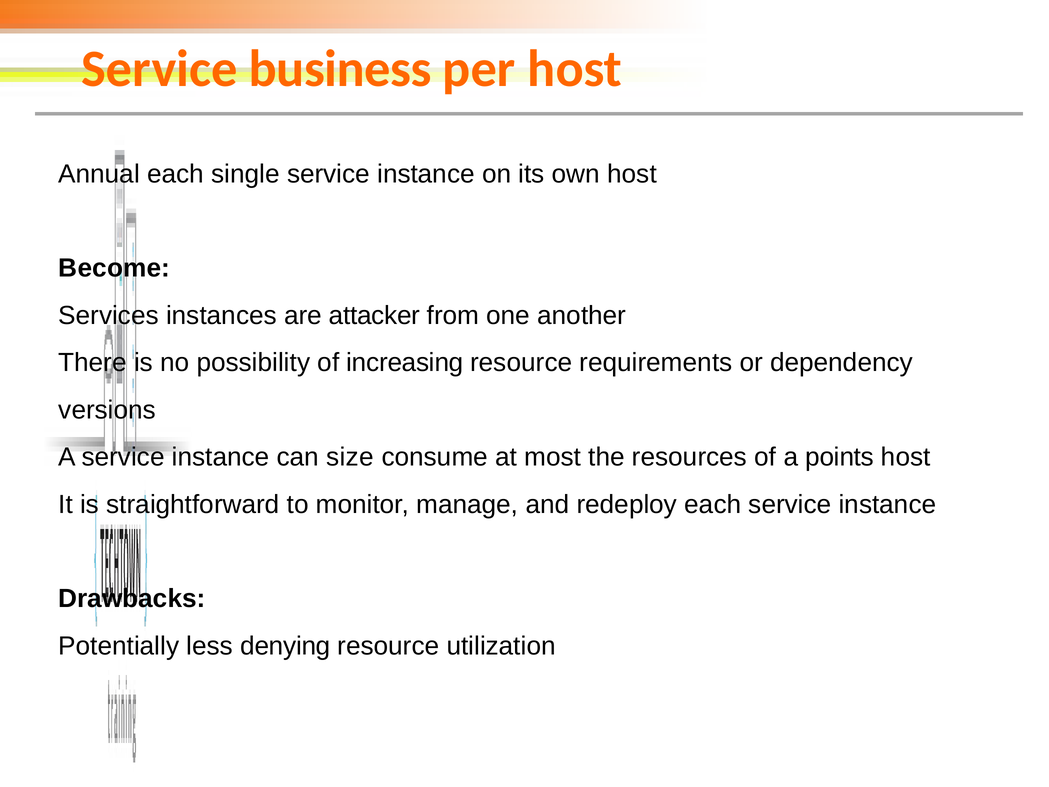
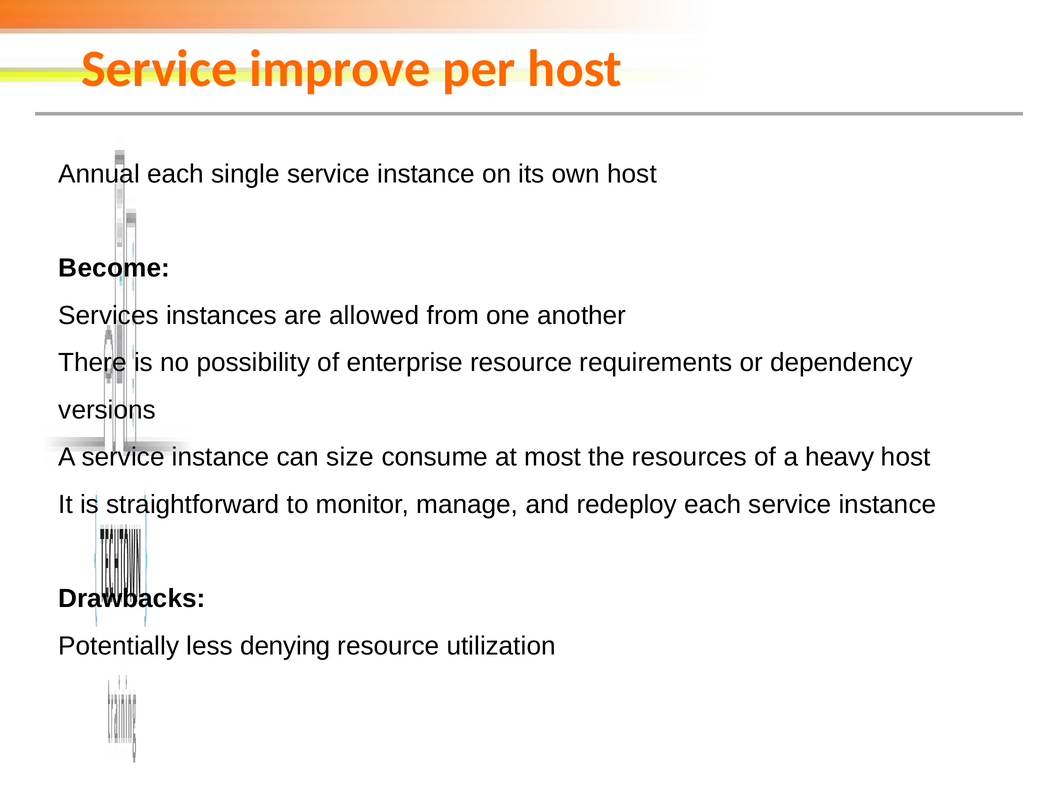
business: business -> improve (340, 69)
attacker: attacker -> allowed (374, 315)
increasing: increasing -> enterprise (405, 363)
points: points -> heavy (840, 457)
